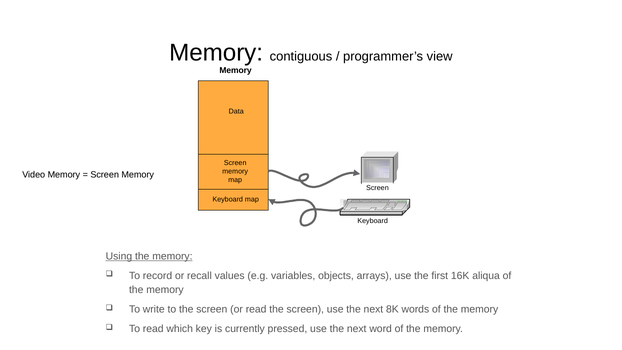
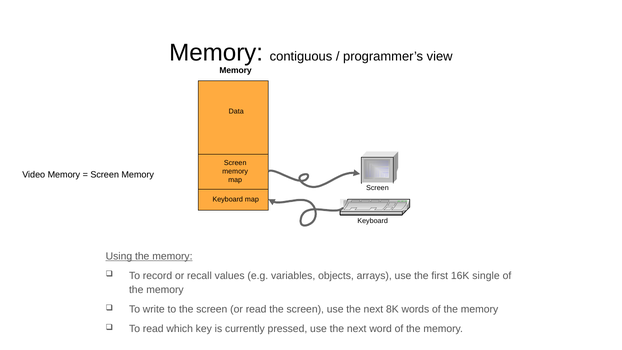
aliqua: aliqua -> single (486, 276)
